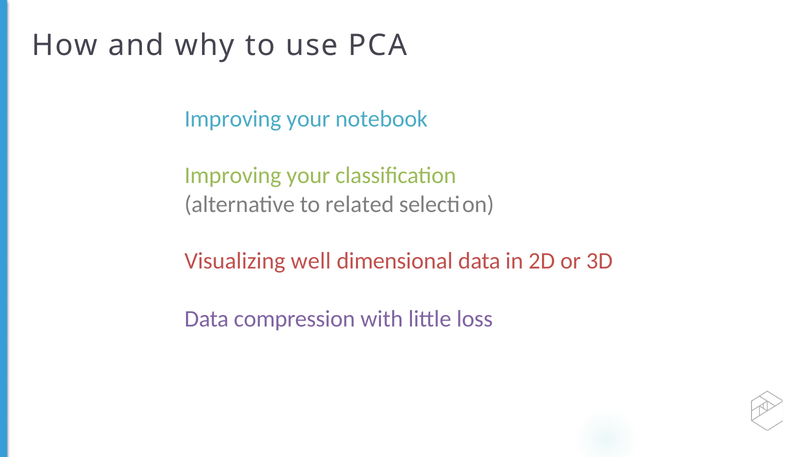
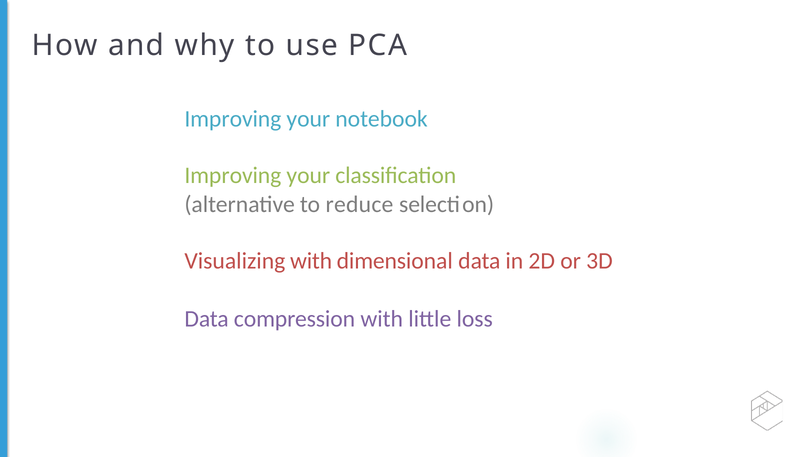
related: related -> reduce (359, 204)
Visualizing well: well -> with (311, 261)
